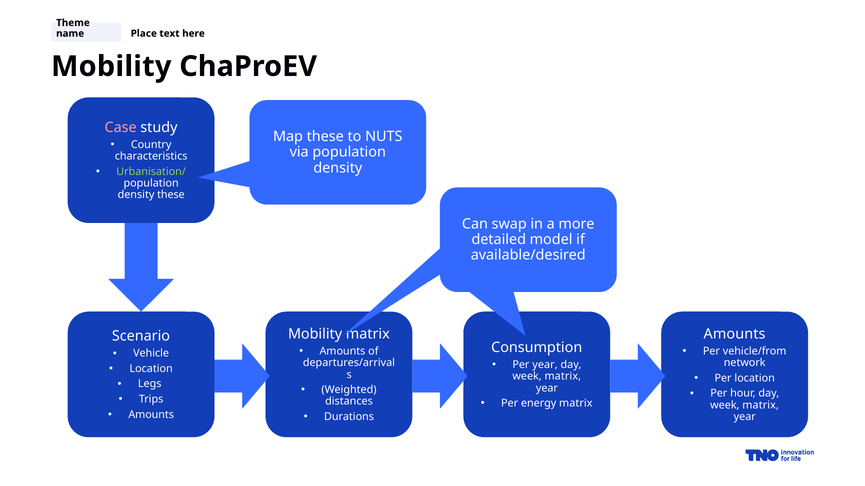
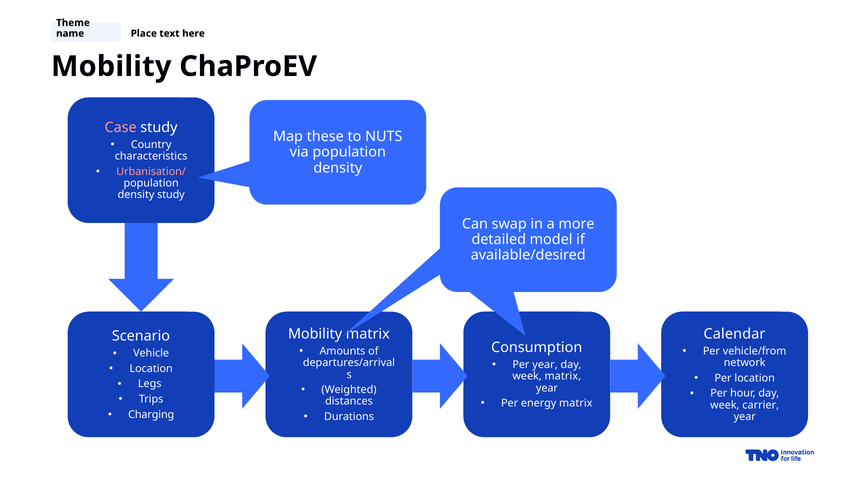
Urbanisation/ colour: light green -> pink (151, 172)
density these: these -> study (171, 195)
Amounts: Amounts -> Calendar (735, 334)
matrix: matrix -> carrier (761, 406)
Amounts: Amounts -> Charging (151, 415)
